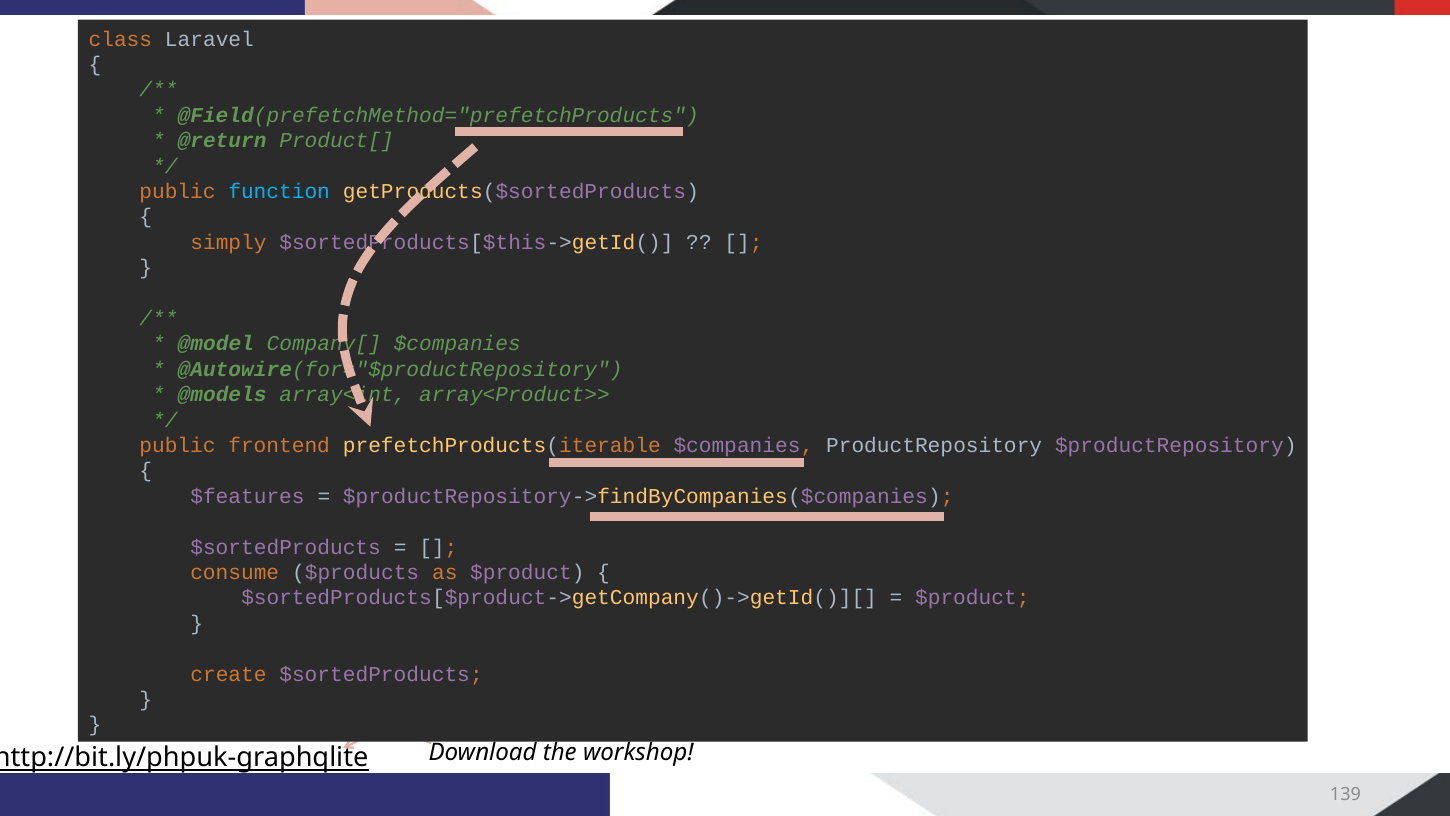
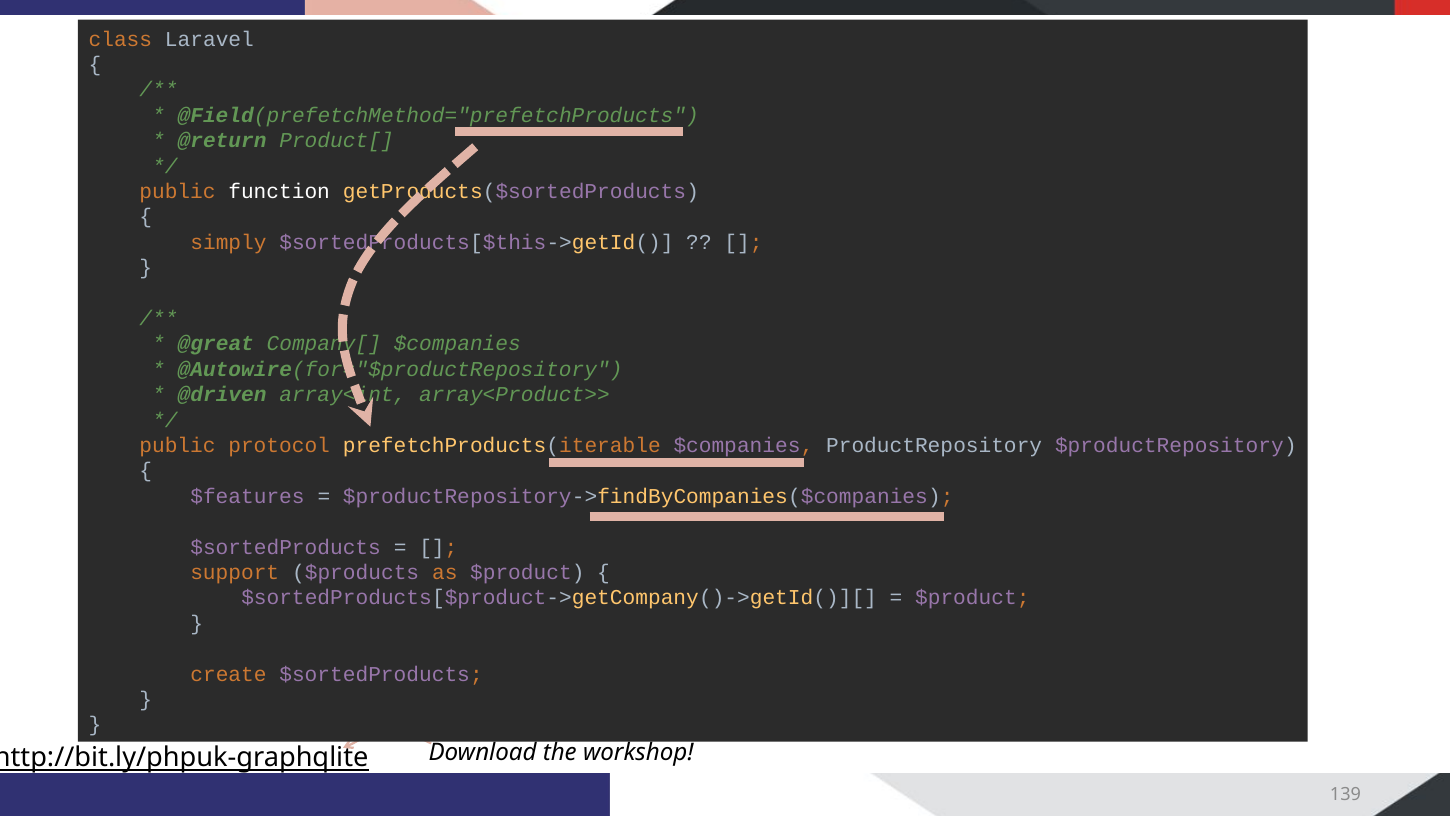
function colour: light blue -> white (279, 191)
@model: @model -> @great (216, 344)
@models: @models -> @driven (222, 395)
frontend: frontend -> protocol (279, 445)
consume: consume -> support (235, 572)
